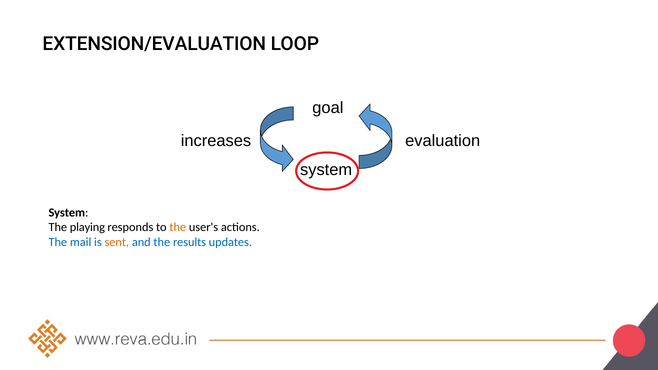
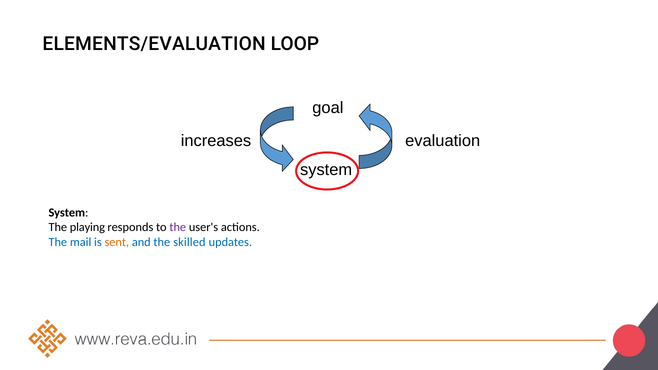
EXTENSION/EVALUATION: EXTENSION/EVALUATION -> ELEMENTS/EVALUATION (154, 44)
the colour: orange -> purple (178, 227)
results: results -> skilled (189, 242)
